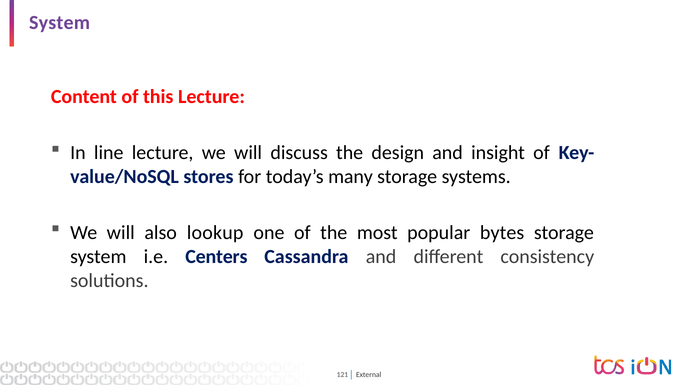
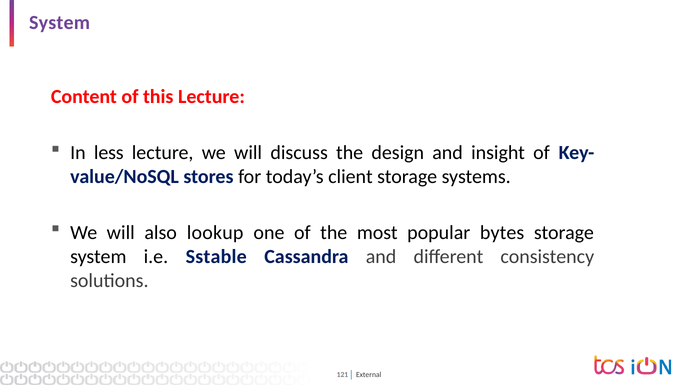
line: line -> less (109, 153)
many: many -> client (350, 177)
Centers: Centers -> Sstable (216, 257)
